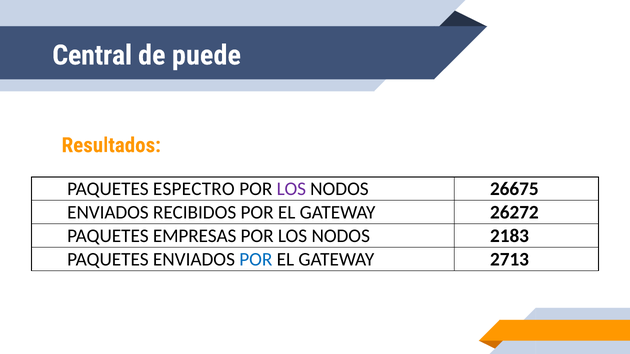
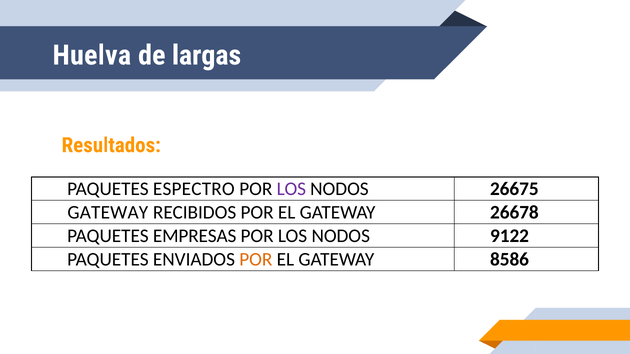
Central: Central -> Huelva (92, 55)
puede: puede -> largas (207, 55)
ENVIADOS: ENVIADOS -> GATEWAY (108, 213)
26272: 26272 -> 26678 (514, 213)
2183: 2183 -> 9122 (510, 236)
POR colour: blue -> orange (256, 259)
2713: 2713 -> 8586 (510, 259)
